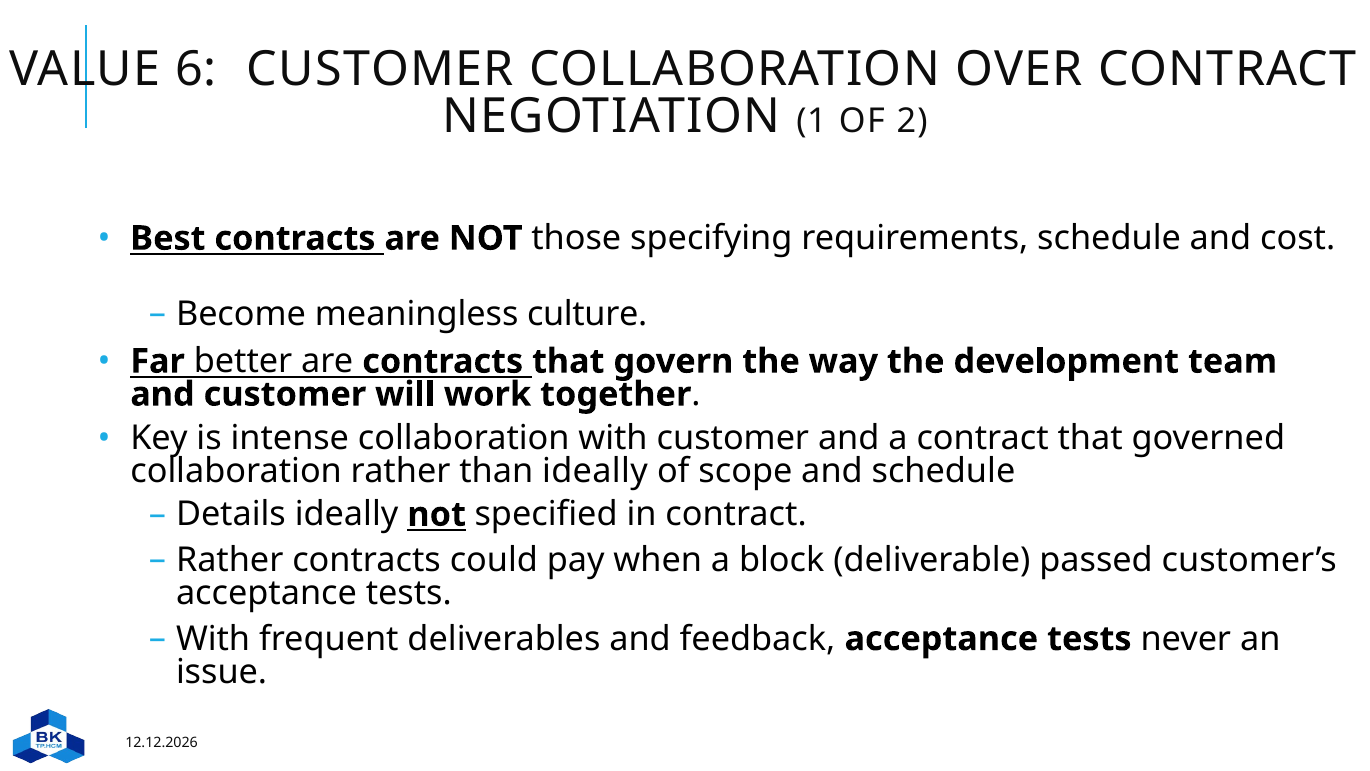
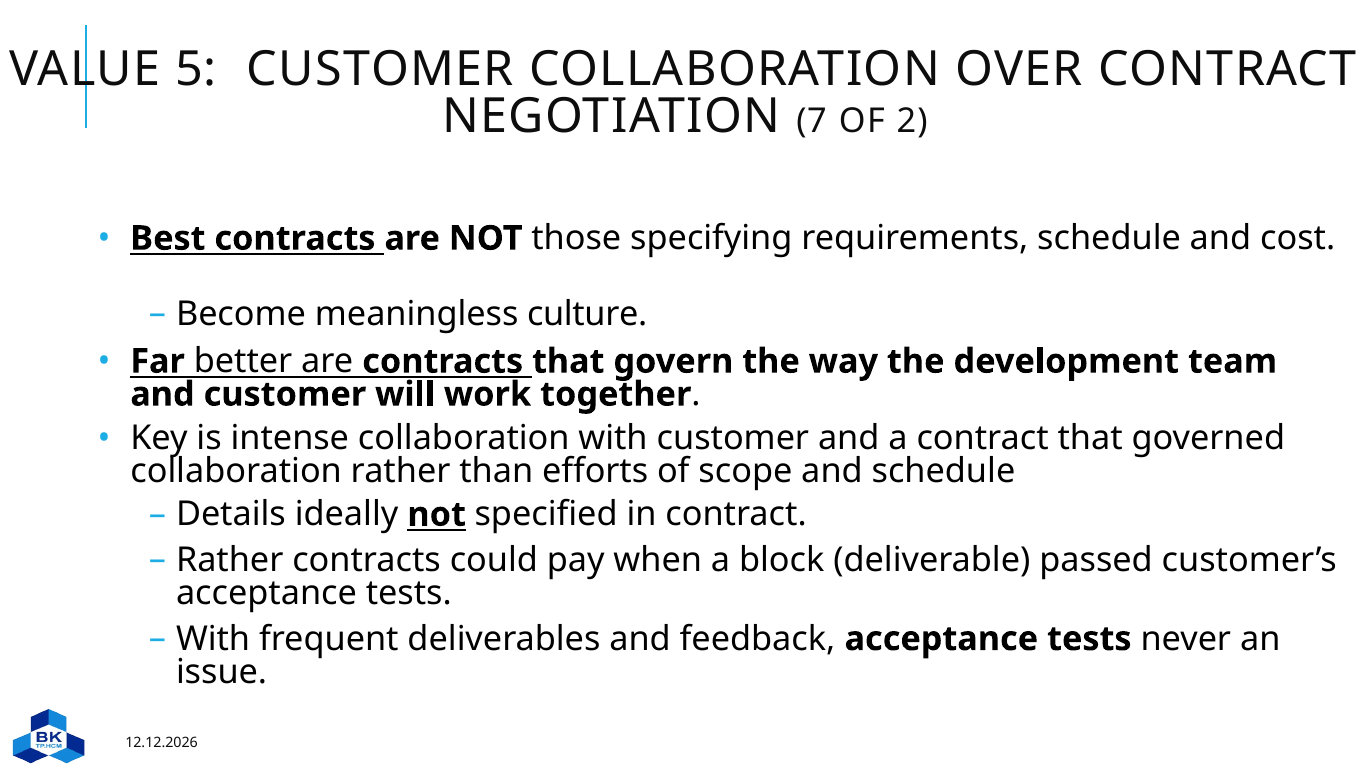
6: 6 -> 5 (196, 70)
1: 1 -> 7 (812, 121)
than ideally: ideally -> efforts (595, 471)
